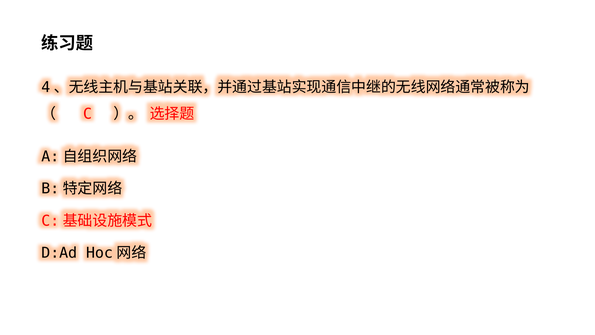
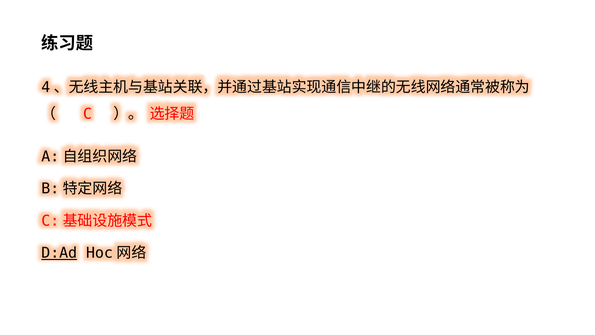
D:Ad underline: none -> present (59, 253)
